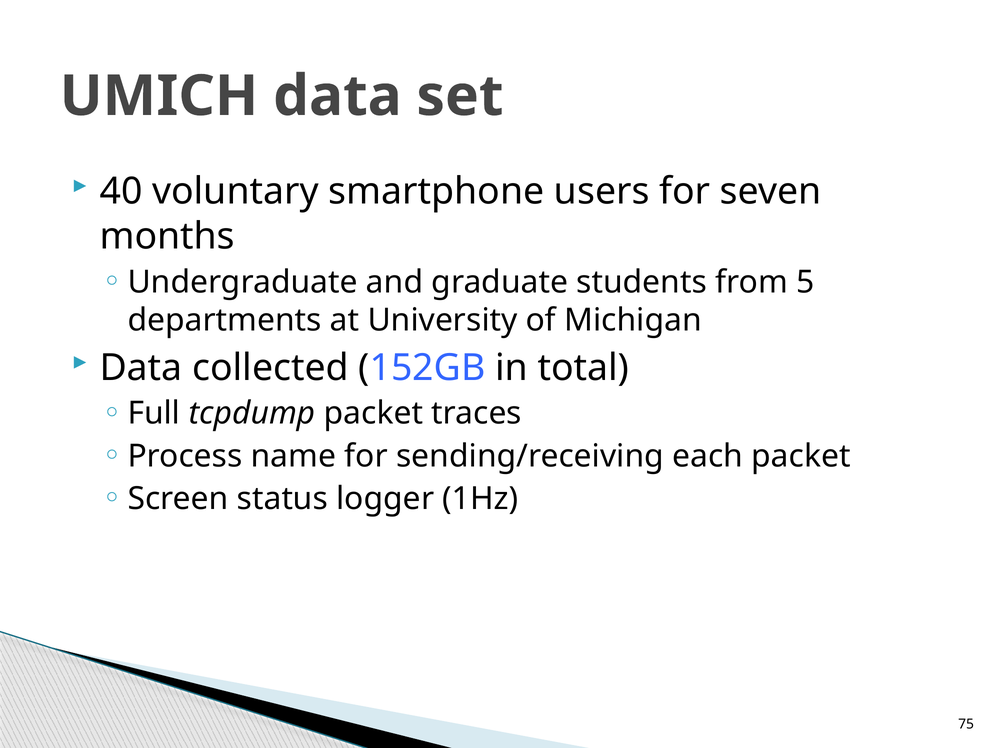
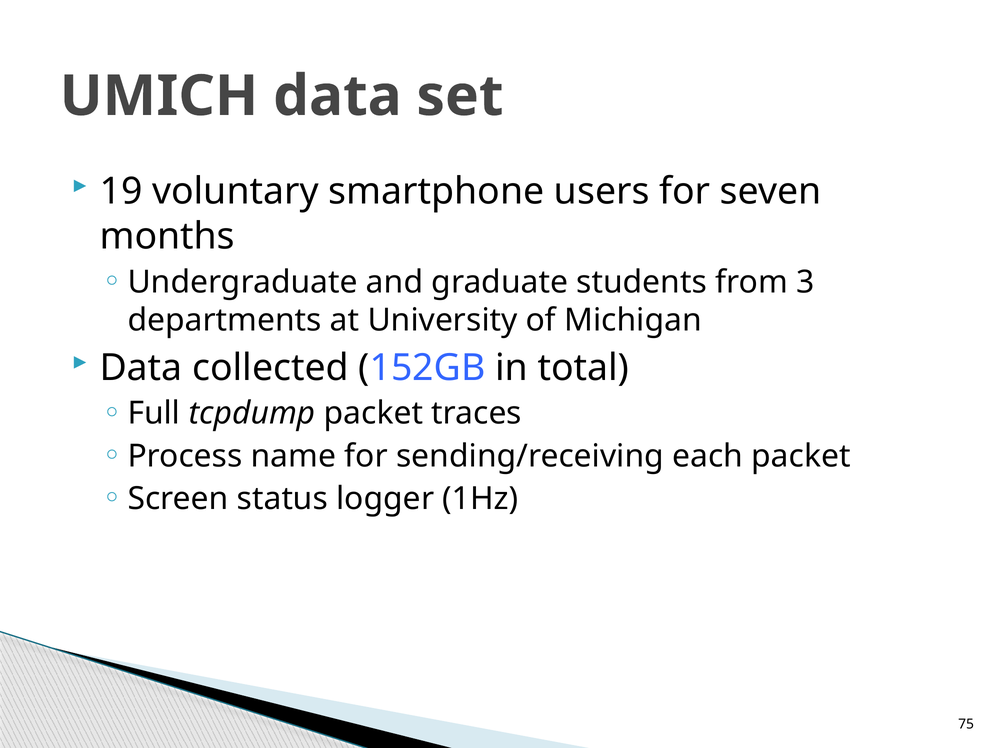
40: 40 -> 19 (121, 192)
5: 5 -> 3 (805, 282)
